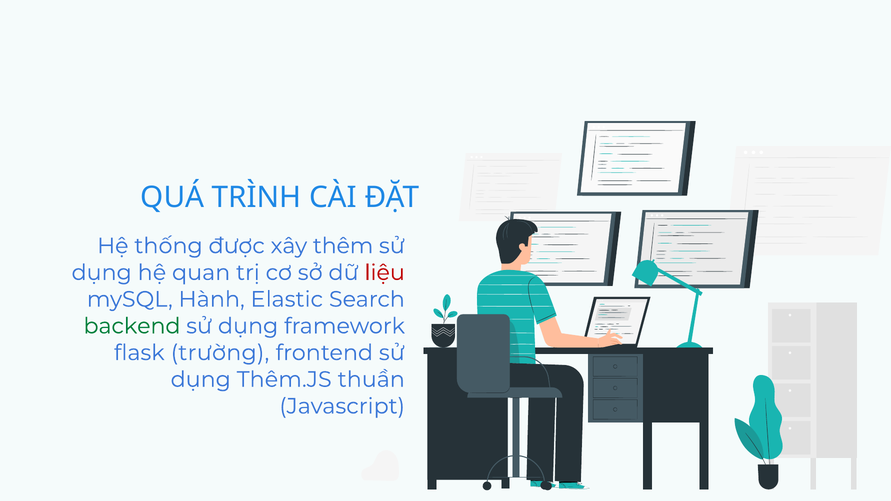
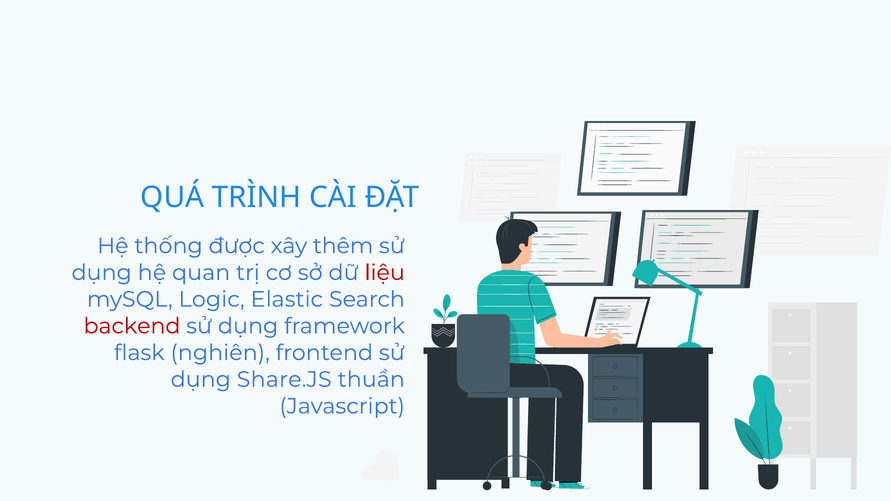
Hành: Hành -> Logic (212, 299)
backend colour: green -> red (132, 326)
trường: trường -> nghiên (220, 353)
Thêm.JS: Thêm.JS -> Share.JS (284, 380)
